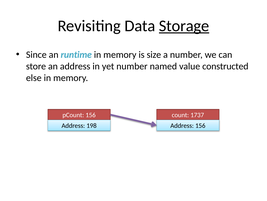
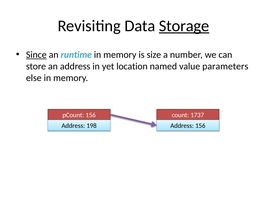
Since underline: none -> present (36, 55)
yet number: number -> location (132, 66)
constructed: constructed -> parameters (225, 66)
